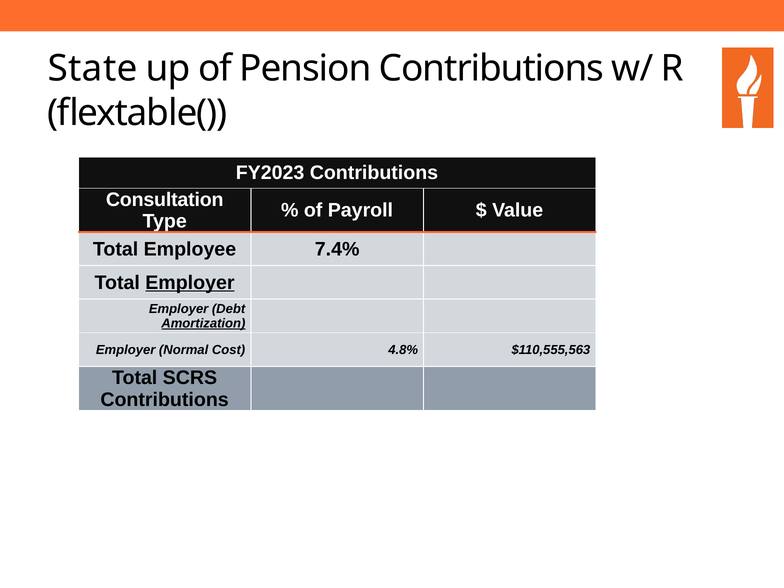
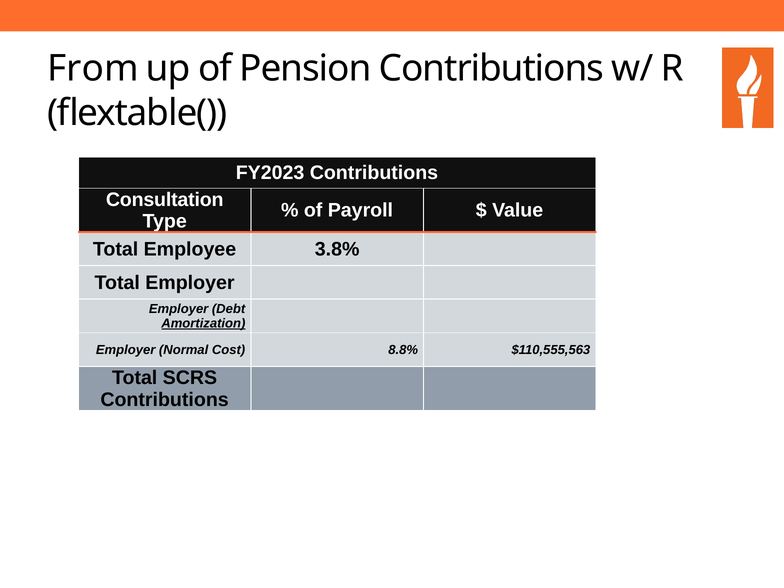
State: State -> From (93, 69)
7.4%: 7.4% -> 3.8% (337, 249)
Employer underline: present -> none (190, 283)
4.8%: 4.8% -> 8.8% (403, 350)
